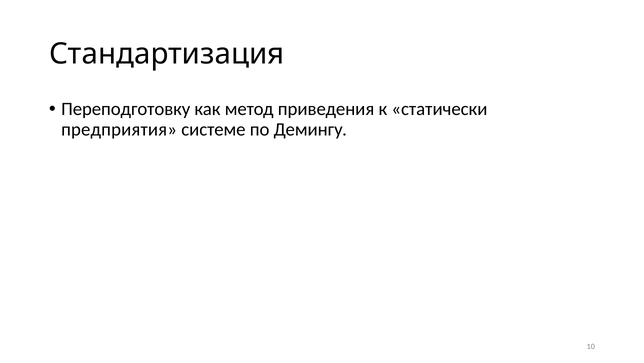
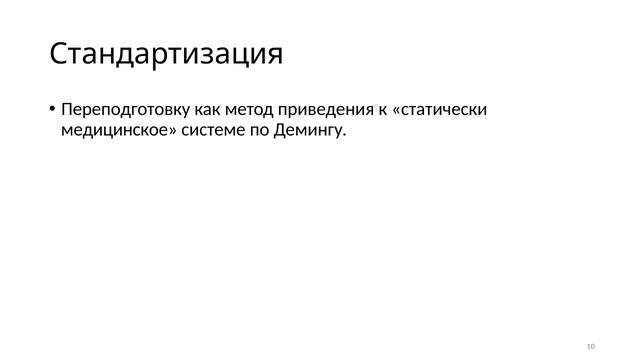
предприятия: предприятия -> медицинское (119, 129)
